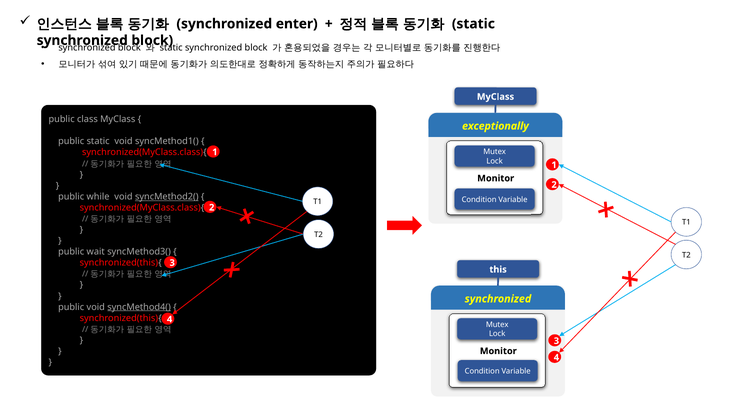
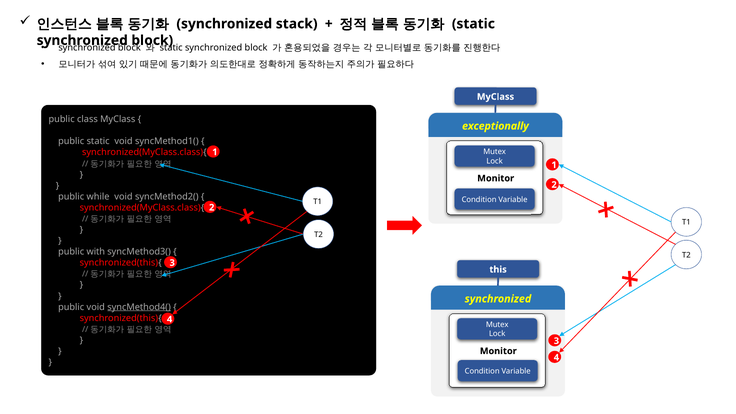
enter: enter -> stack (297, 24)
syncMethod2( underline: present -> none (167, 197)
wait: wait -> with (96, 252)
